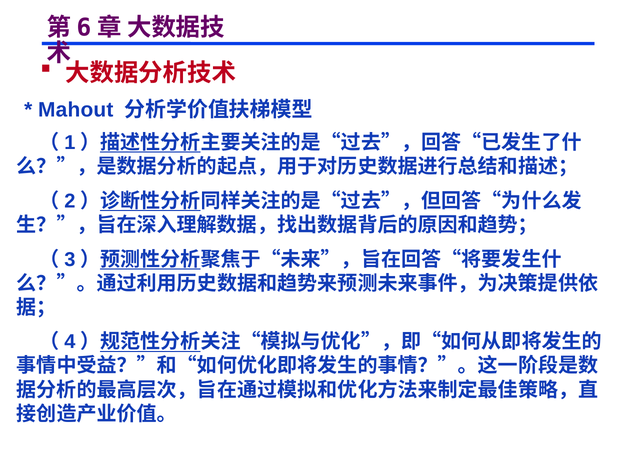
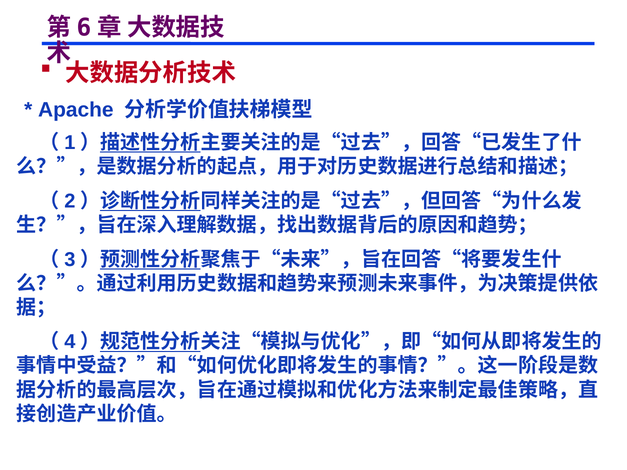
Mahout: Mahout -> Apache (76, 110)
